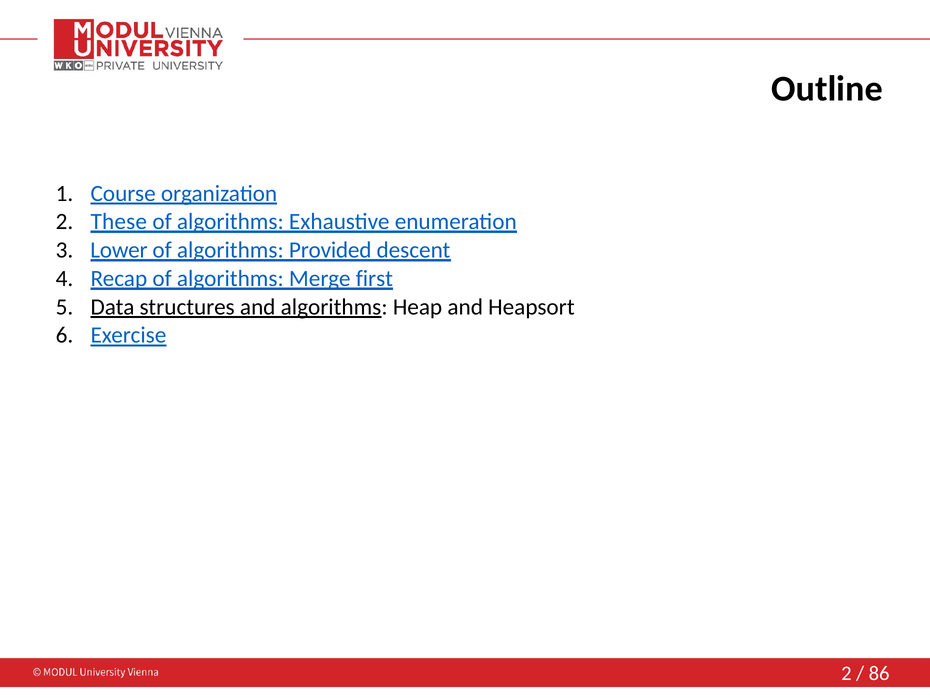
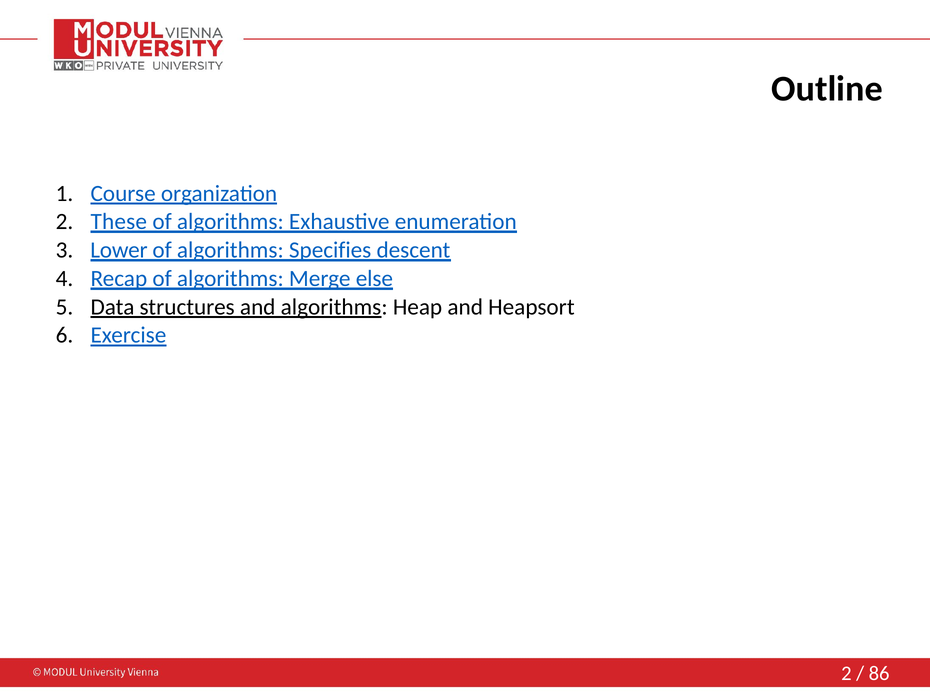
Provided: Provided -> Specifies (330, 250)
first: first -> else (374, 278)
